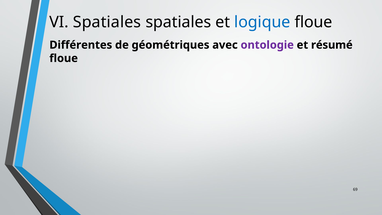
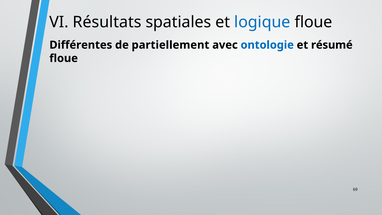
VI Spatiales: Spatiales -> Résultats (107, 22)
géométriques: géométriques -> partiellement (170, 45)
ontologie colour: purple -> blue (267, 45)
